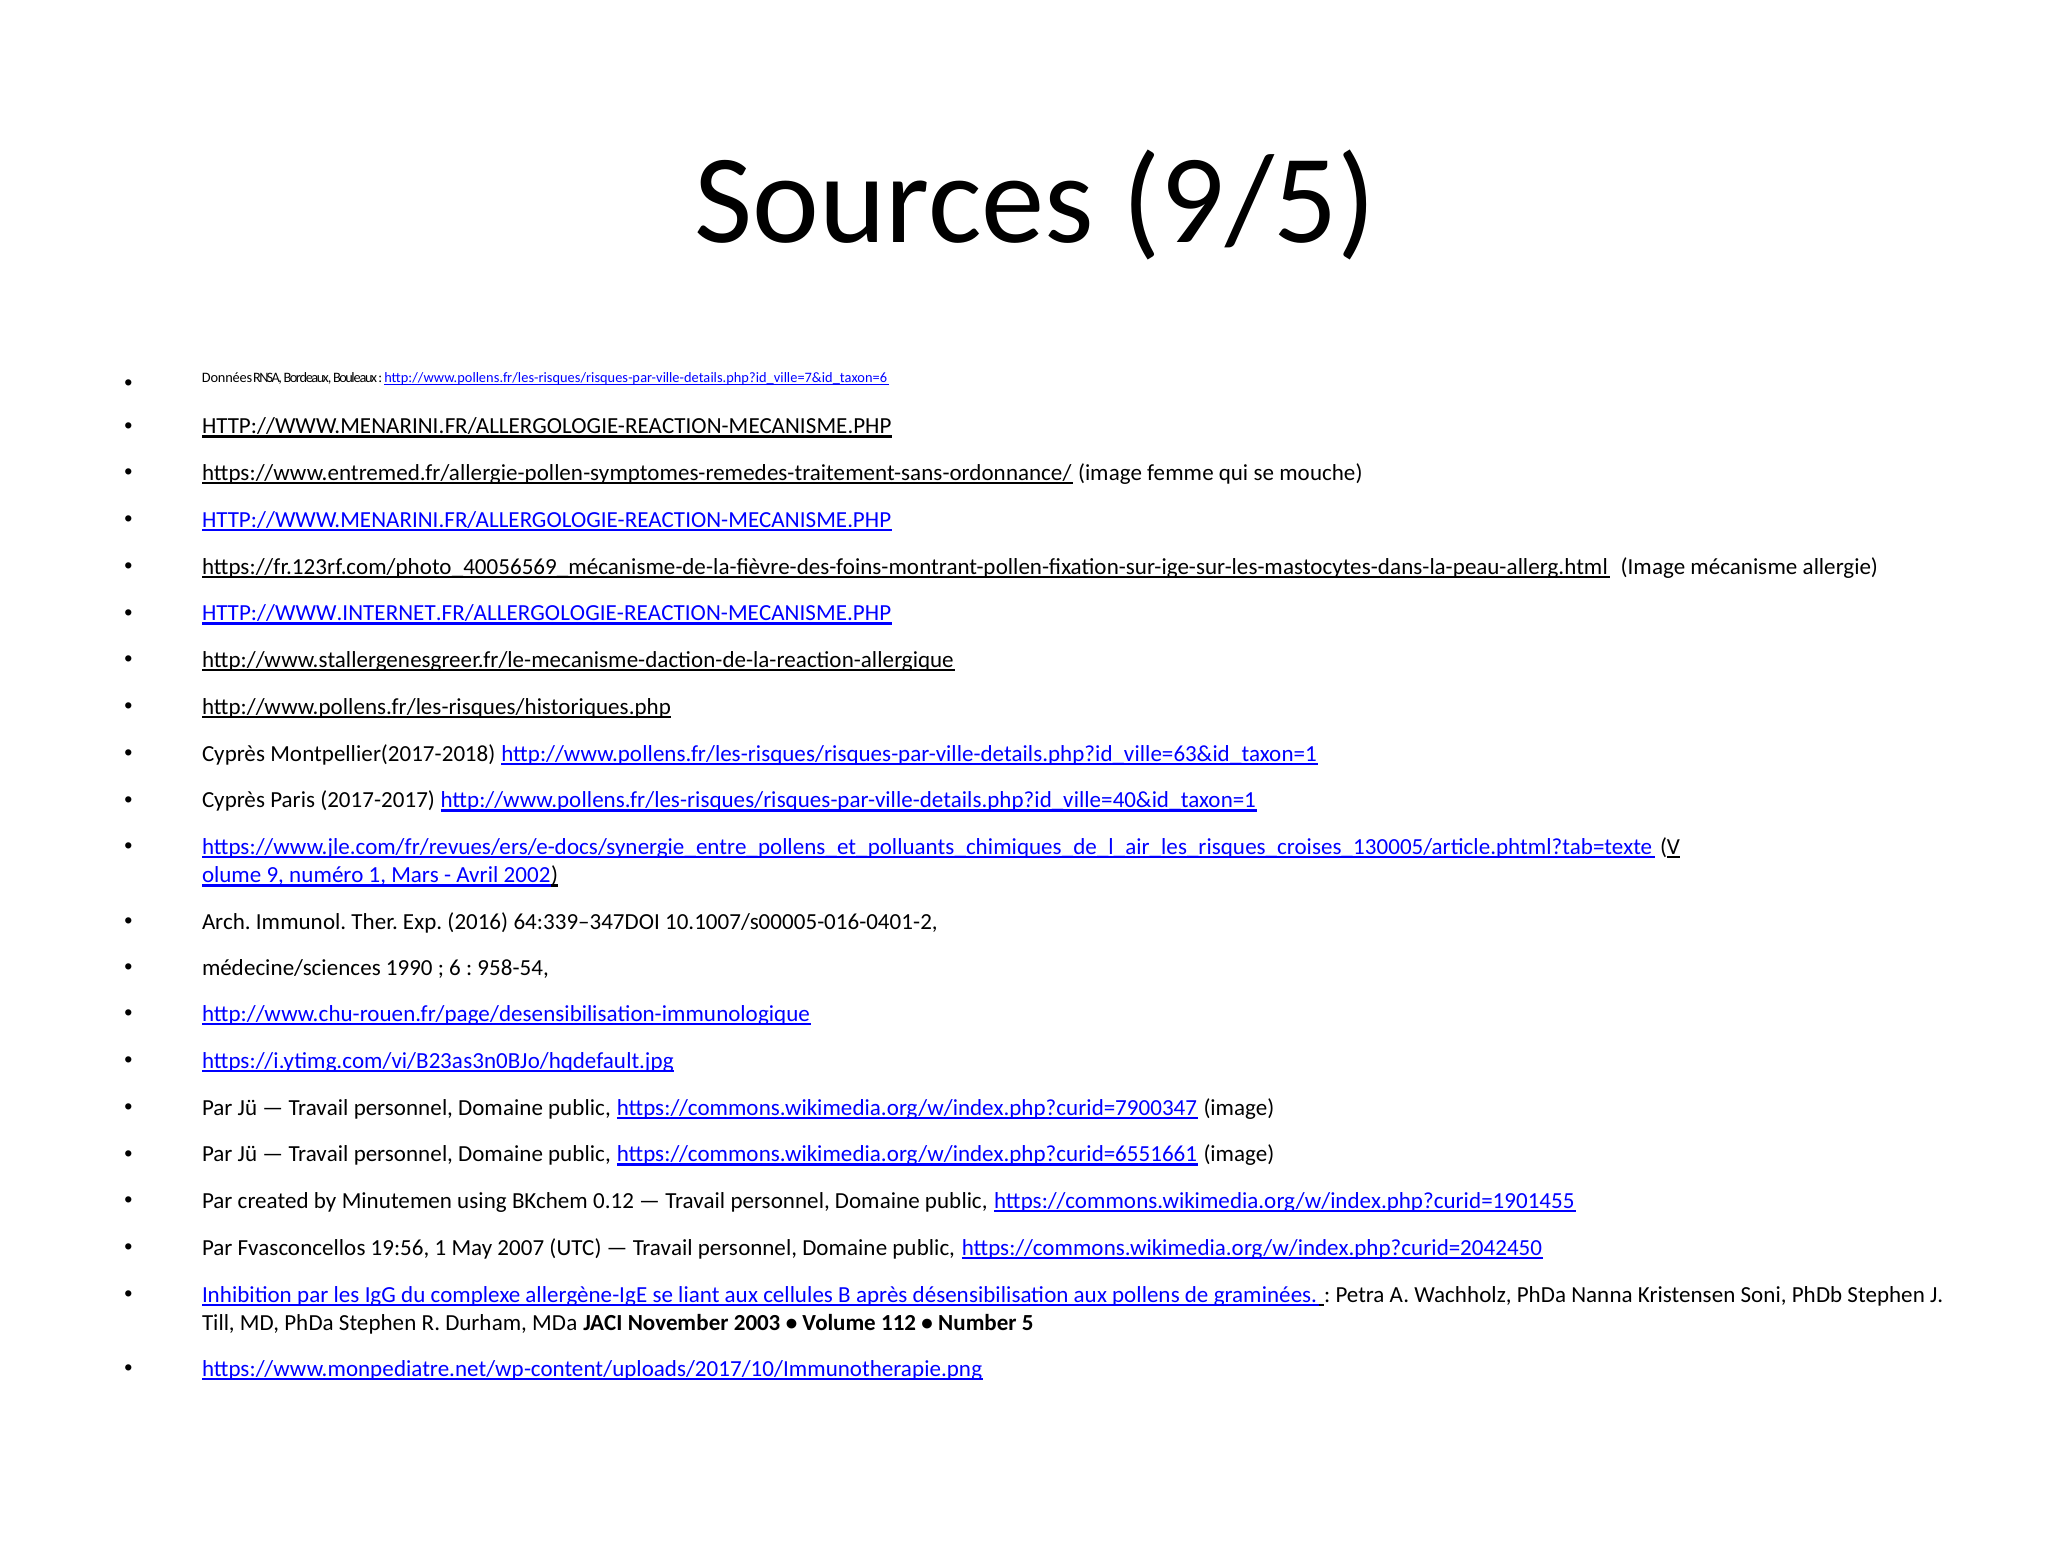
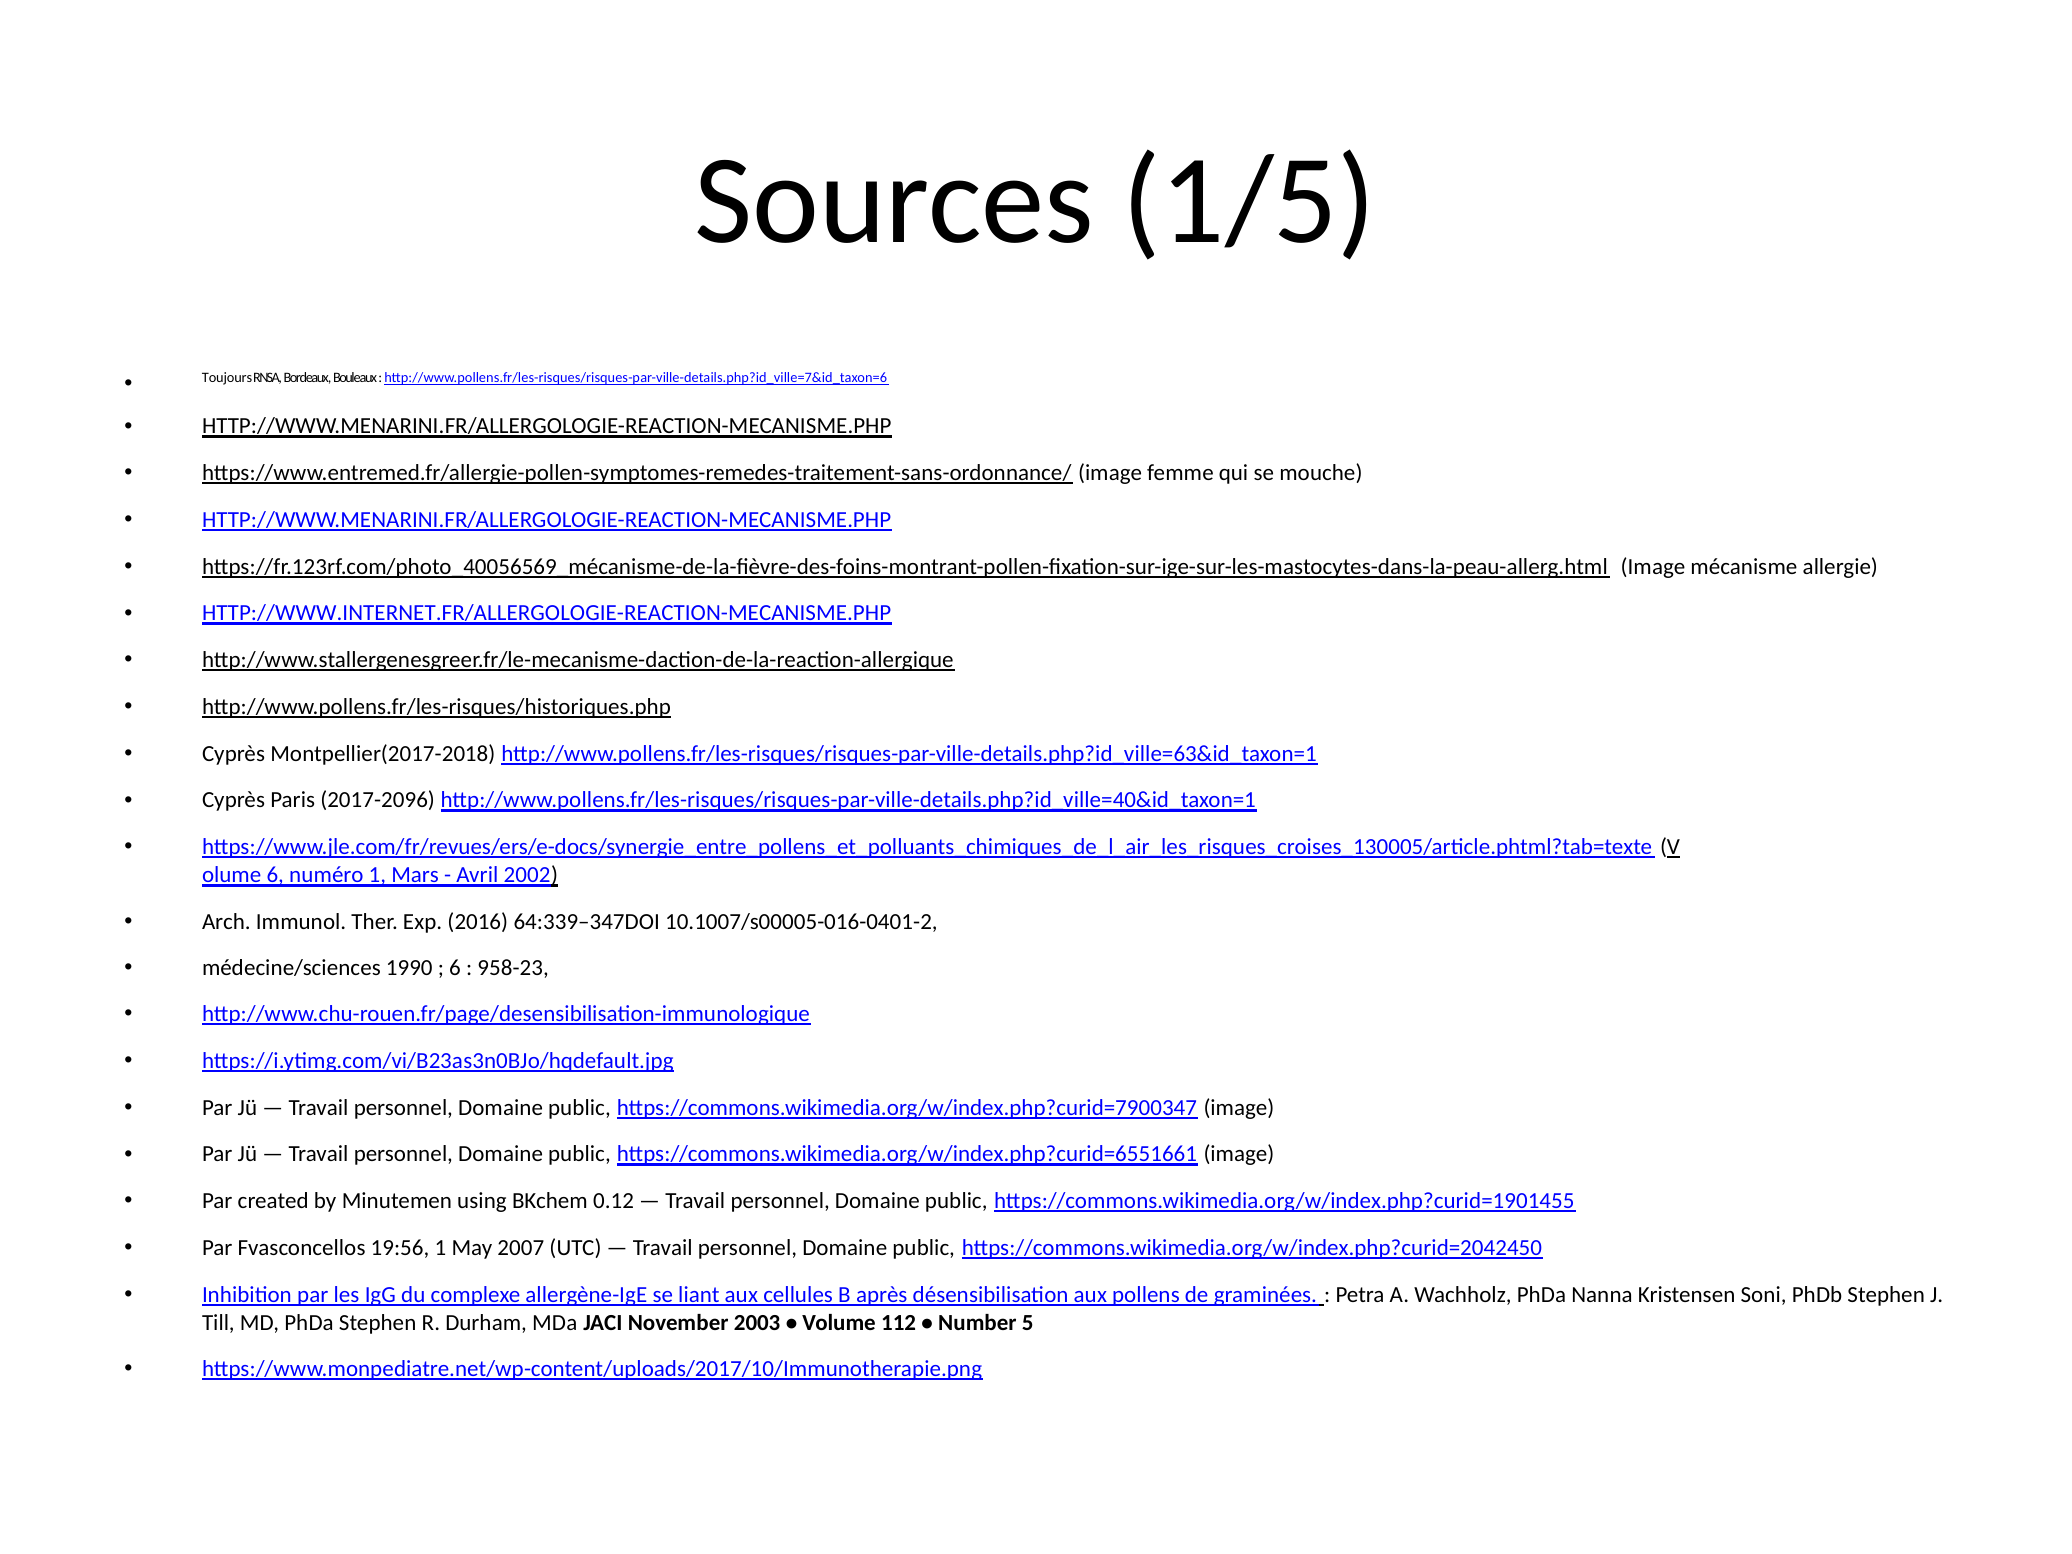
9/5: 9/5 -> 1/5 (1249, 201)
Données: Données -> Toujours (227, 378)
2017-2017: 2017-2017 -> 2017-2096 (378, 800)
9: 9 -> 6 (275, 875)
958-54: 958-54 -> 958-23 (513, 968)
